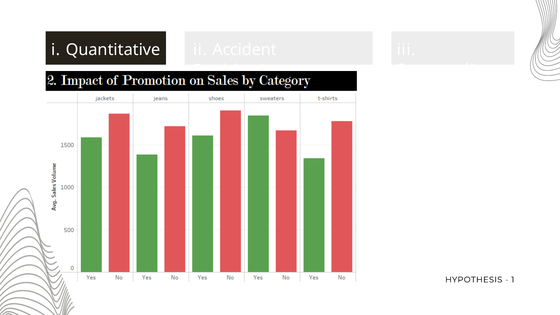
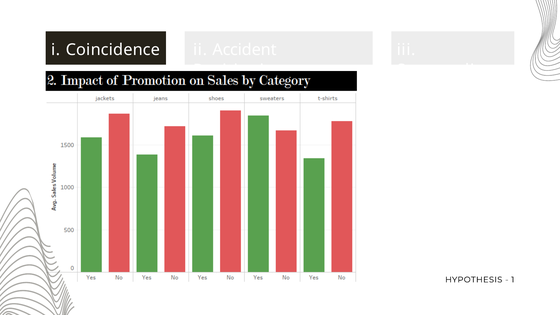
Quantitative: Quantitative -> Coincidence (113, 50)
